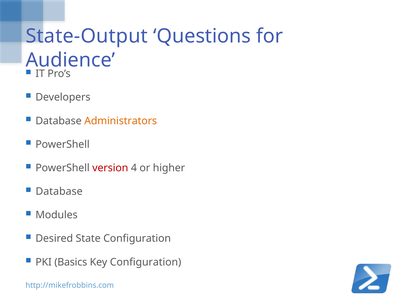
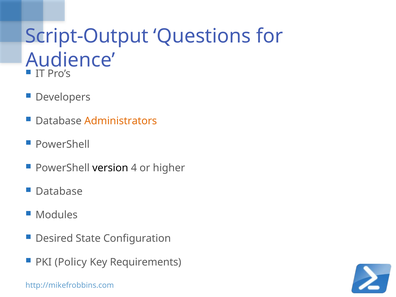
State-Output: State-Output -> Script-Output (87, 36)
version colour: red -> black (110, 168)
Basics: Basics -> Policy (71, 262)
Key Configuration: Configuration -> Requirements (146, 262)
